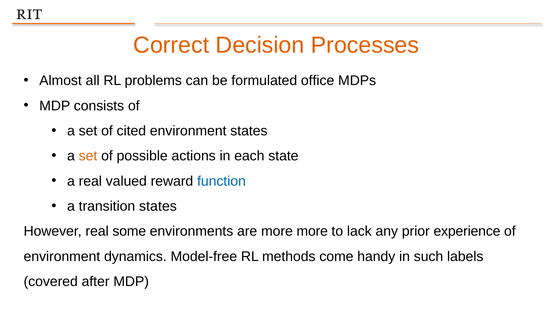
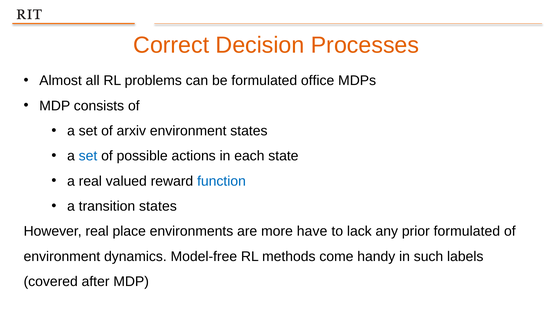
cited: cited -> arxiv (131, 131)
set colour: orange -> blue (88, 156)
some: some -> place (129, 231)
more more: more -> have (312, 231)
prior experience: experience -> formulated (467, 231)
